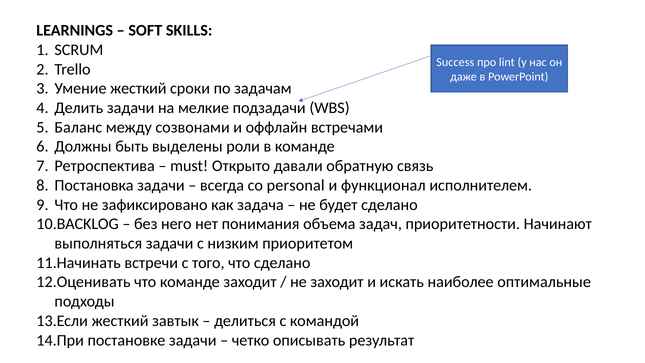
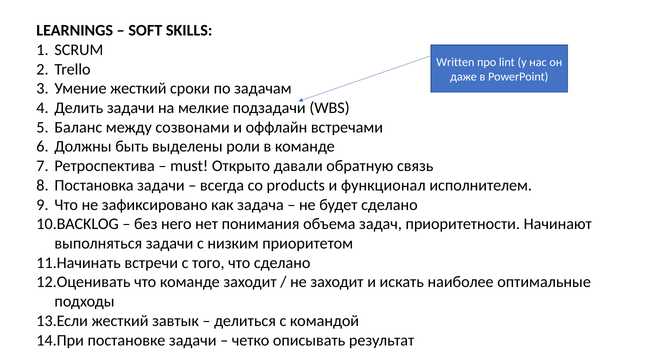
Success: Success -> Written (455, 62)
personal: personal -> products (296, 185)
